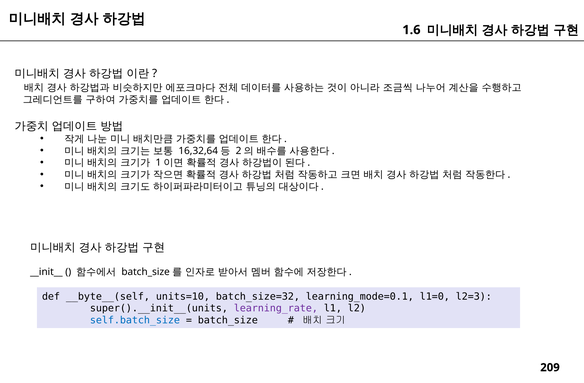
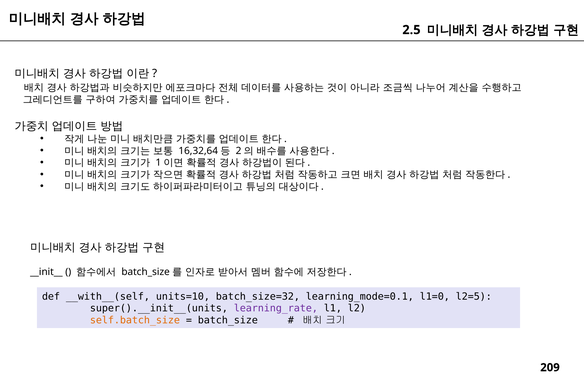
1.6: 1.6 -> 2.5 (411, 30)
__byte__(self: __byte__(self -> __with__(self (108, 297)
l2=3: l2=3 -> l2=5 (474, 297)
self.batch_size colour: blue -> orange (135, 321)
